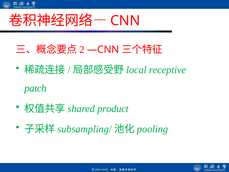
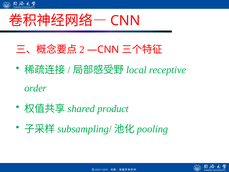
patch: patch -> order (35, 88)
